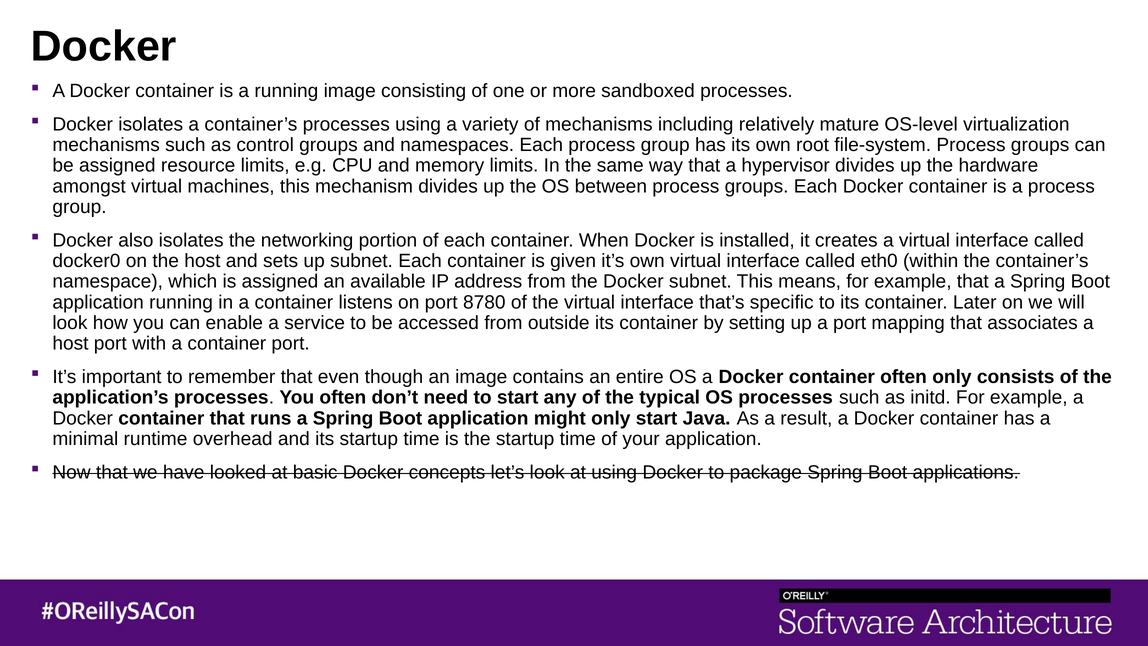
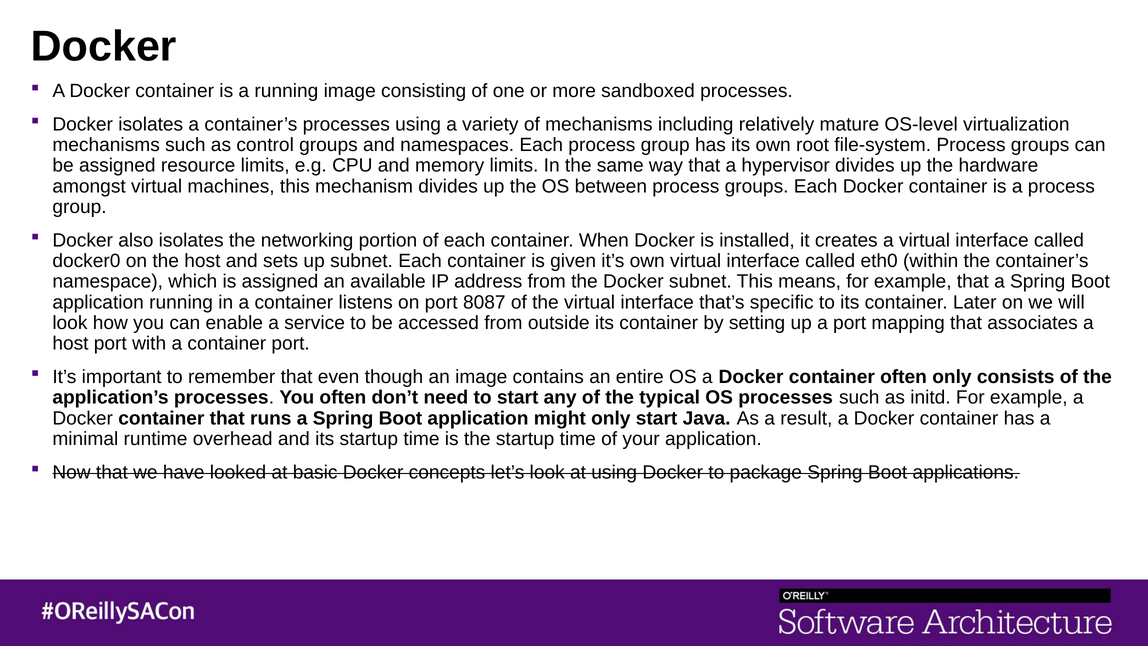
8780: 8780 -> 8087 (484, 302)
